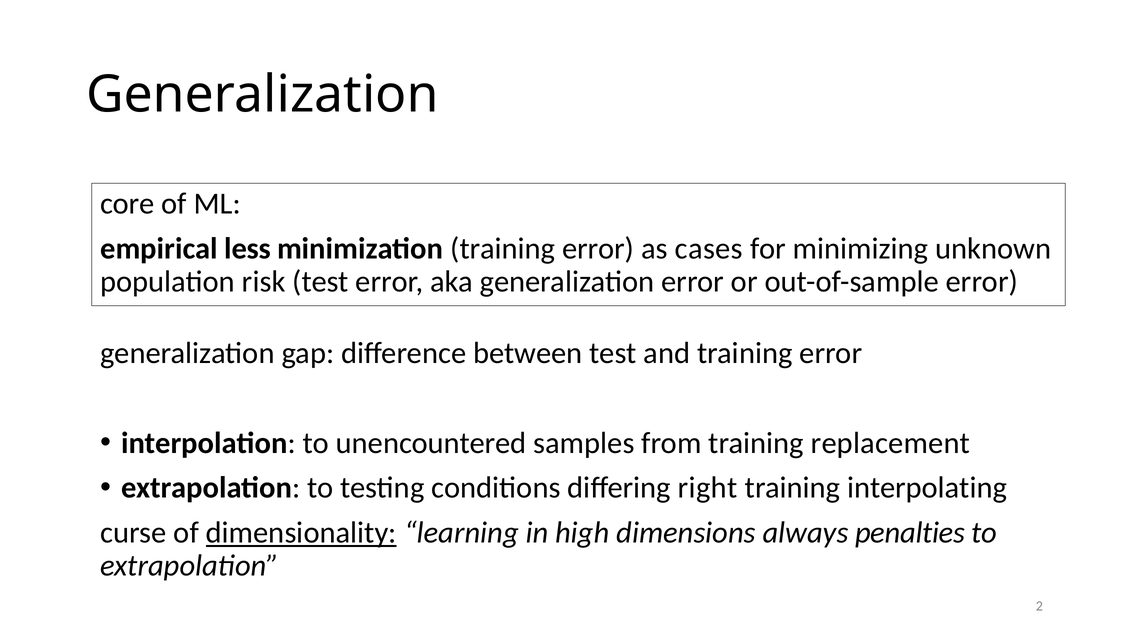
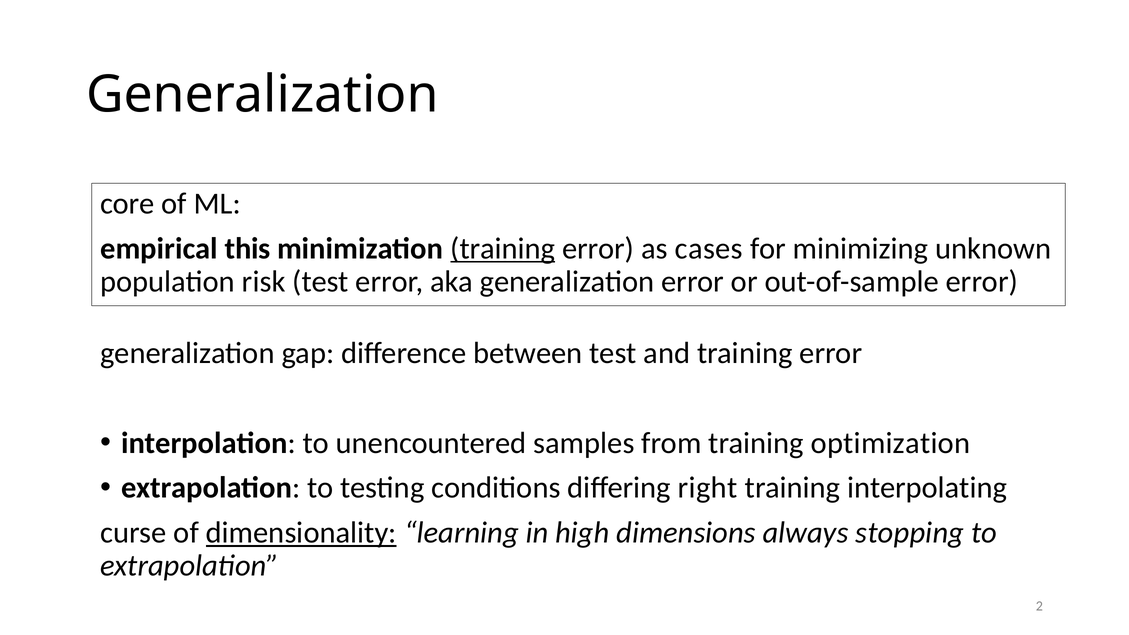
less: less -> this (248, 249)
training underline: none -> present (503, 249)
replacement: replacement -> optimization (890, 443)
penalties: penalties -> stopping (910, 533)
